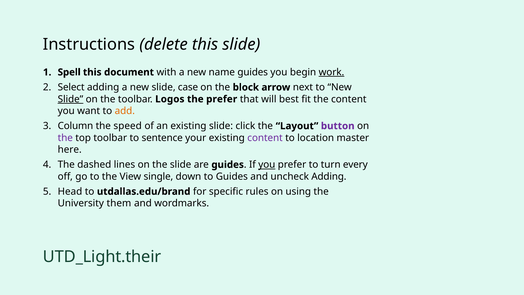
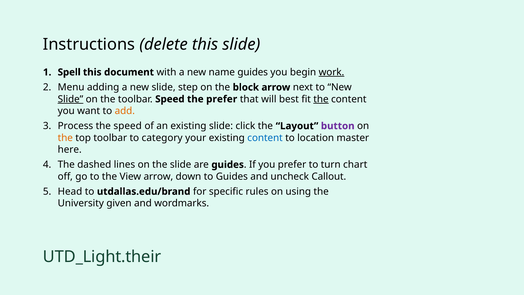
Select: Select -> Menu (71, 87)
case: case -> step (188, 87)
toolbar Logos: Logos -> Speed (170, 99)
the underline: none -> present (321, 99)
Column: Column -> Process (75, 126)
the colour: purple -> orange (65, 138)
sentence: sentence -> category (162, 138)
content colour: purple -> blue (265, 138)
you underline: present -> none (267, 165)
every: every -> chart (355, 165)
View single: single -> arrow (158, 176)
uncheck Adding: Adding -> Callout (329, 176)
them: them -> given (119, 203)
